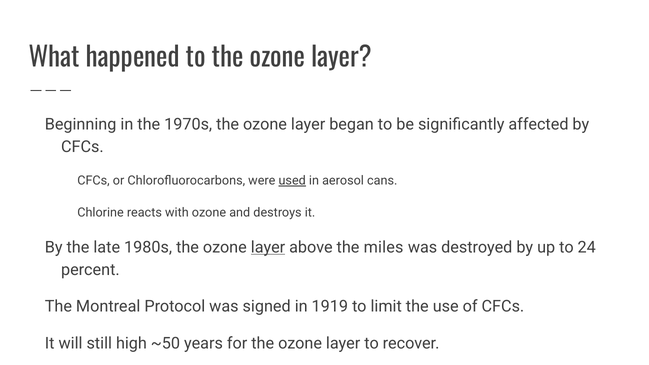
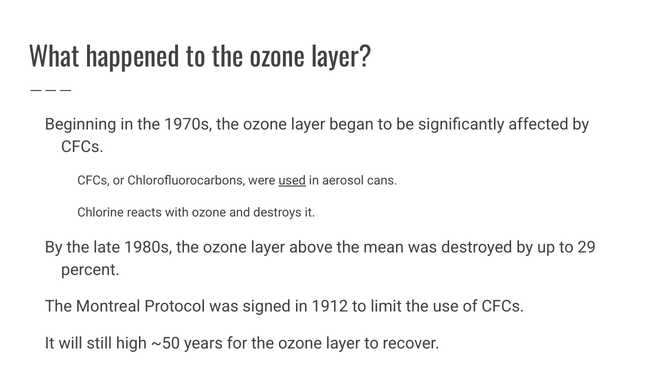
layer underline: present -> none (268, 247)
miles: miles -> mean (384, 247)
24: 24 -> 29 (587, 247)
1919: 1919 -> 1912 (330, 306)
